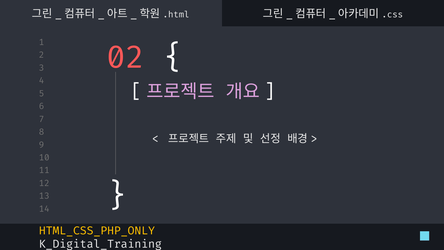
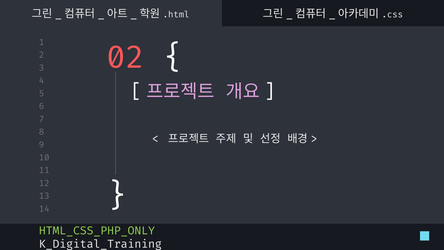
HTML_CSS_PHP_ONLY colour: yellow -> light green (97, 231)
